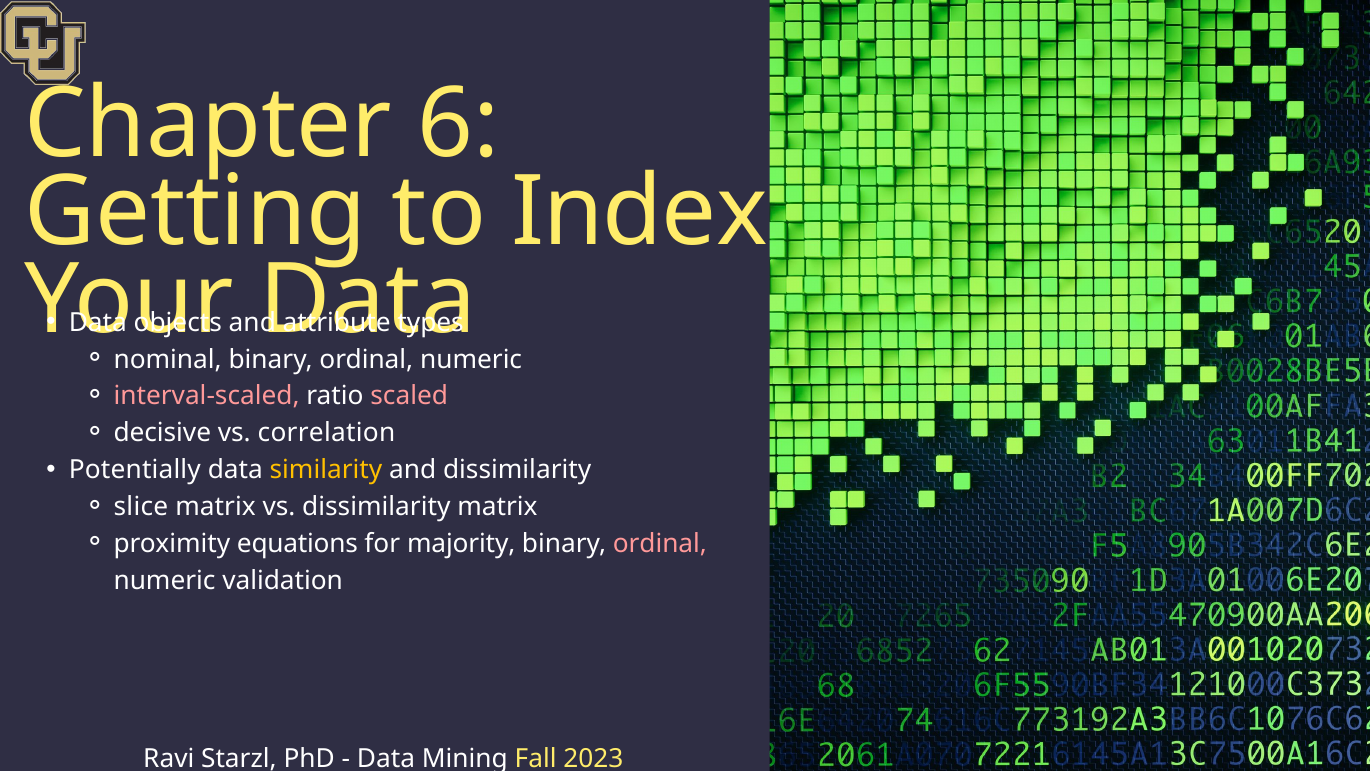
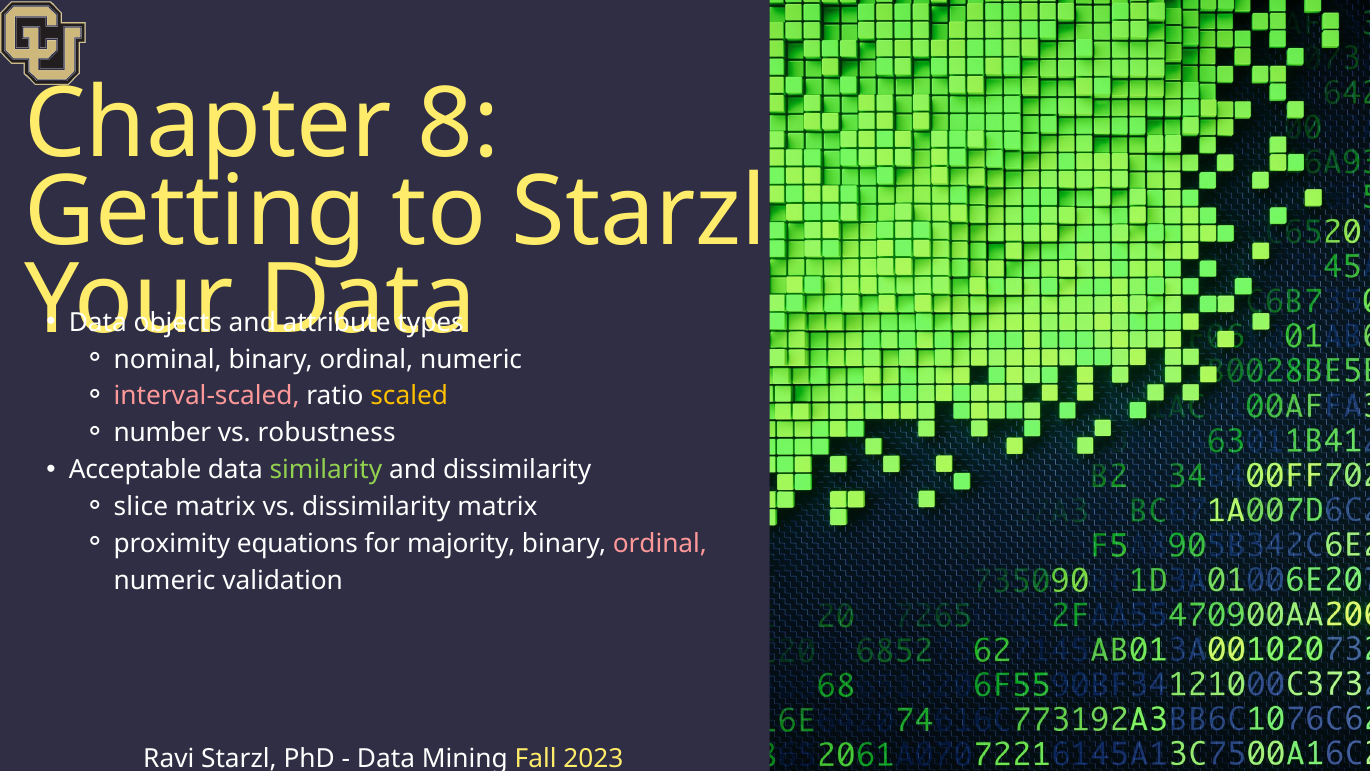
6: 6 -> 8 (458, 124)
to Index: Index -> Starzl (639, 212)
scaled colour: pink -> yellow (409, 396)
decisive: decisive -> number (162, 433)
correlation: correlation -> robustness (327, 433)
Potentially: Potentially -> Acceptable (135, 470)
similarity colour: yellow -> light green (326, 470)
